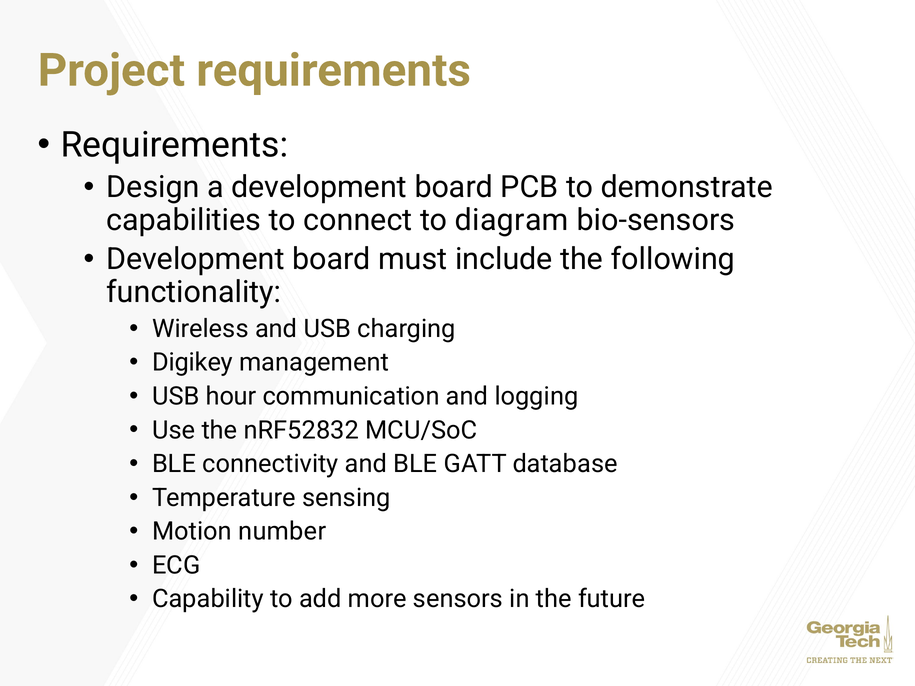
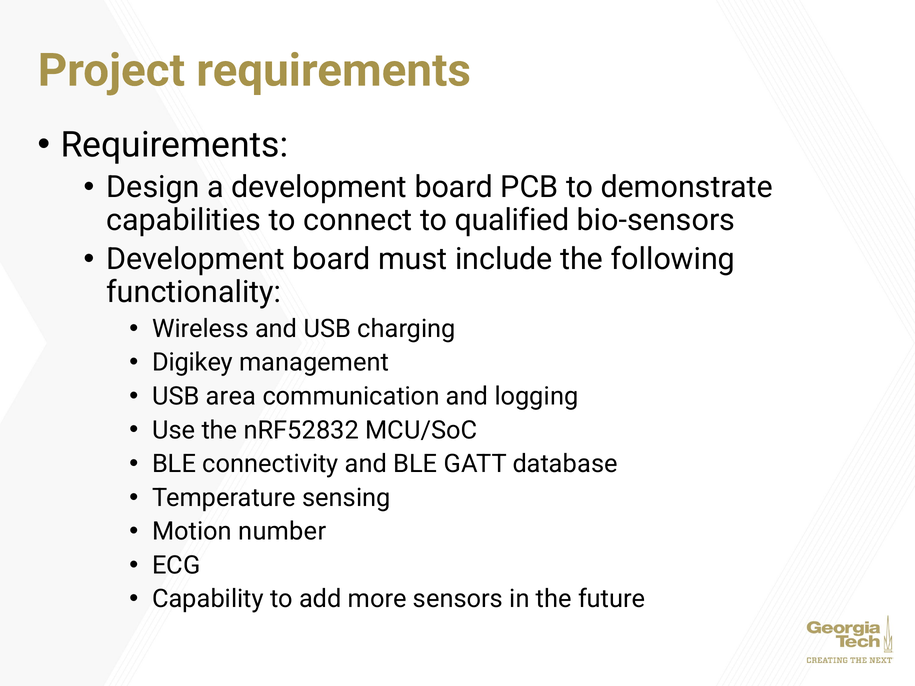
diagram: diagram -> qualified (512, 220)
hour: hour -> area (231, 397)
